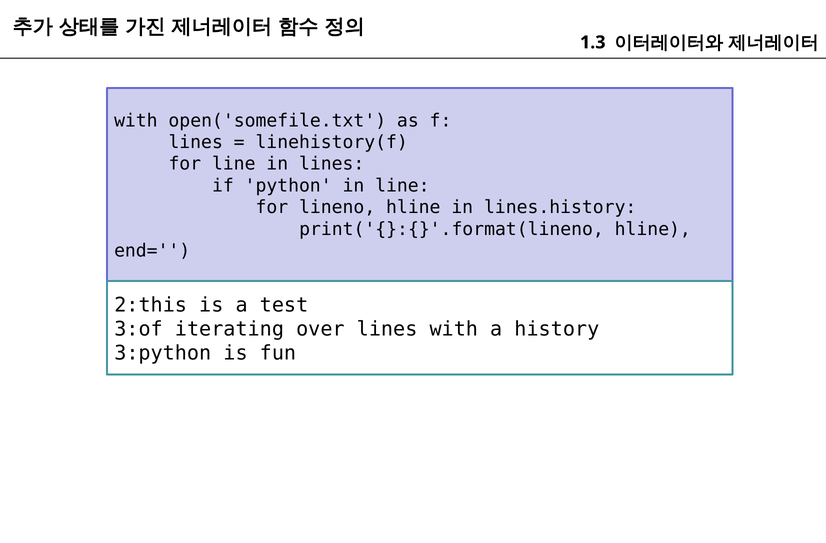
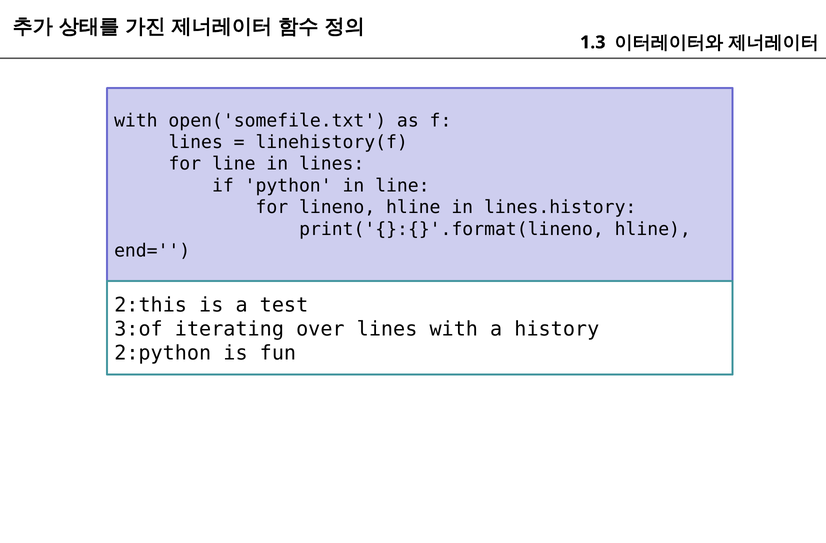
3:python: 3:python -> 2:python (163, 353)
